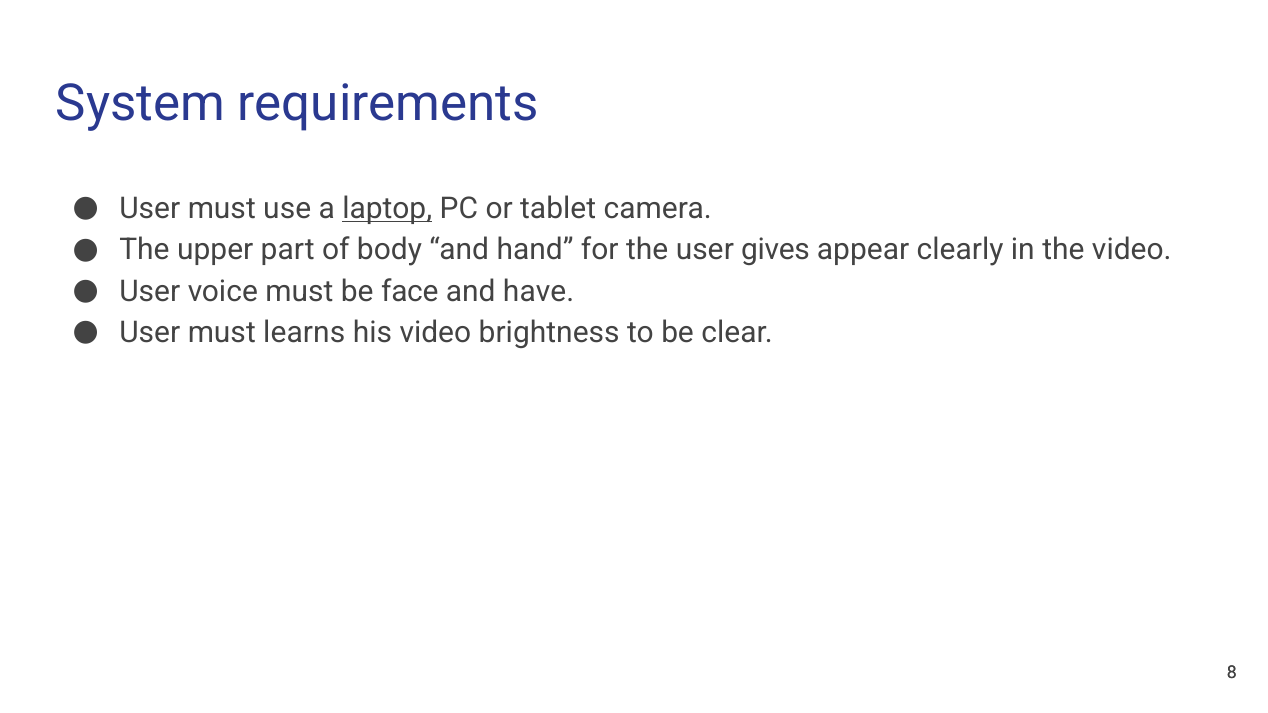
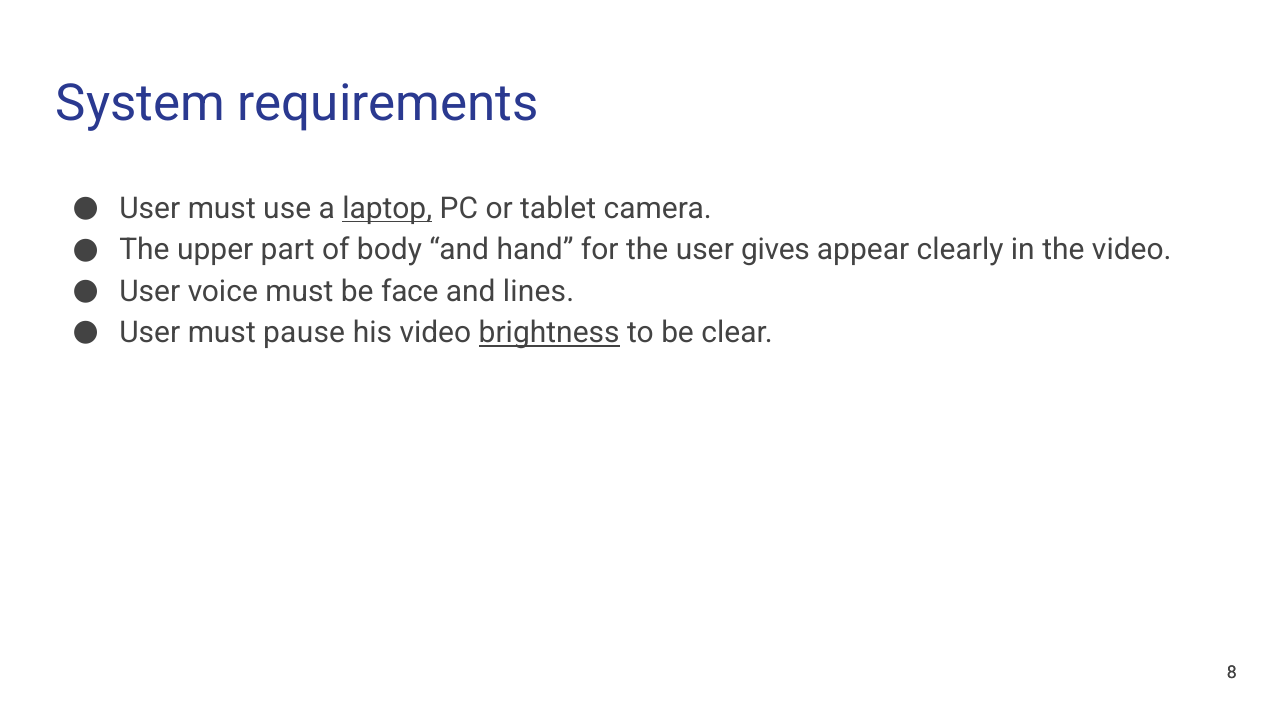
have: have -> lines (539, 291)
learns: learns -> pause (304, 333)
brightness underline: none -> present (549, 333)
